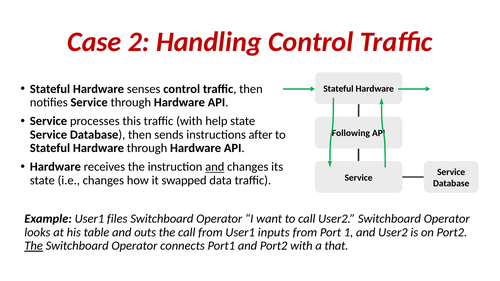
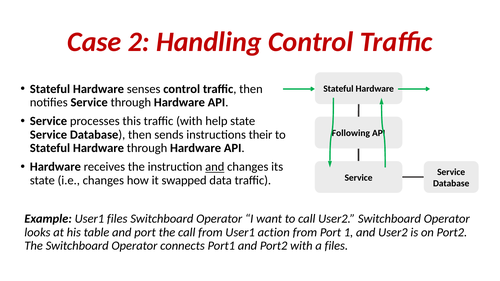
after: after -> their (261, 135)
and outs: outs -> port (145, 233)
inputs: inputs -> action (274, 233)
The underline: present -> none (34, 246)
a that: that -> files (336, 246)
